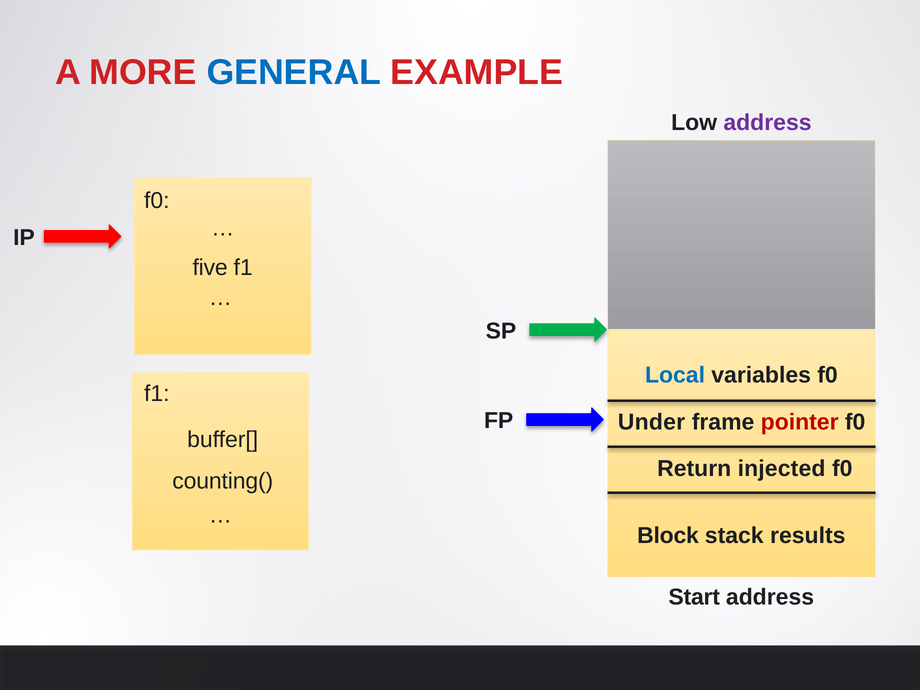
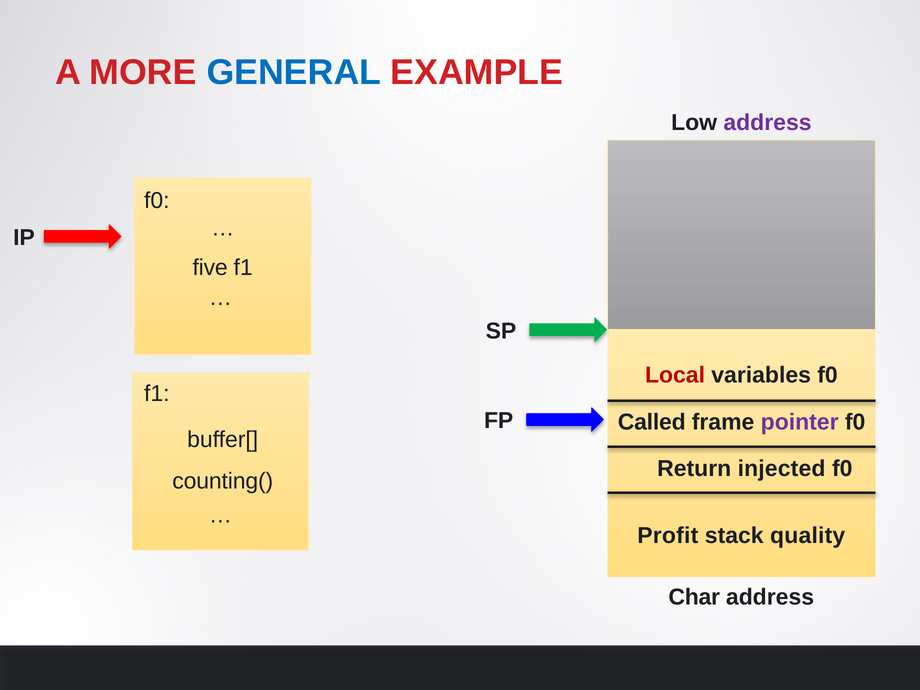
Local colour: blue -> red (675, 375)
Under: Under -> Called (652, 422)
pointer colour: red -> purple (800, 422)
Block: Block -> Profit (668, 536)
results: results -> quality (808, 536)
Start: Start -> Char (694, 597)
